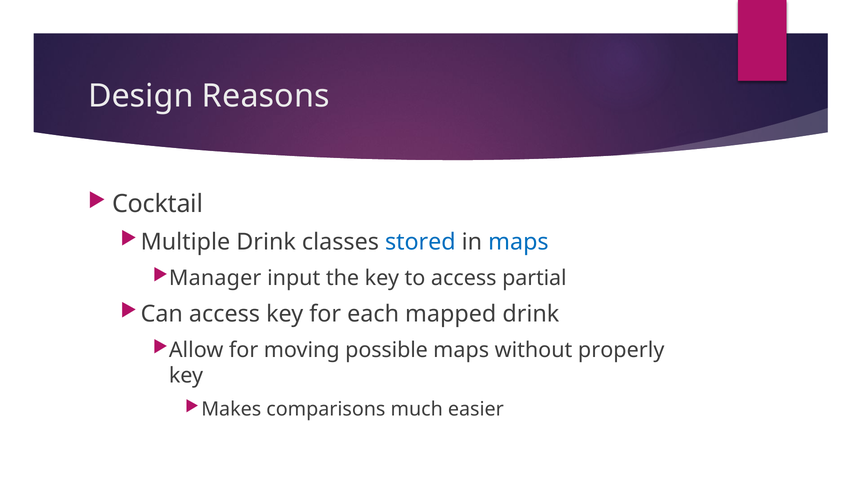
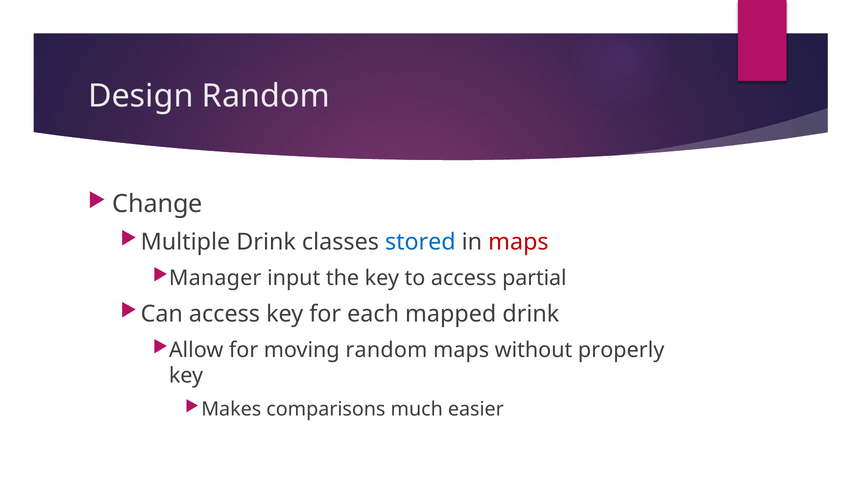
Design Reasons: Reasons -> Random (266, 96)
Cocktail: Cocktail -> Change (158, 204)
maps colour: blue -> red (518, 242)
moving possible: possible -> random (386, 350)
